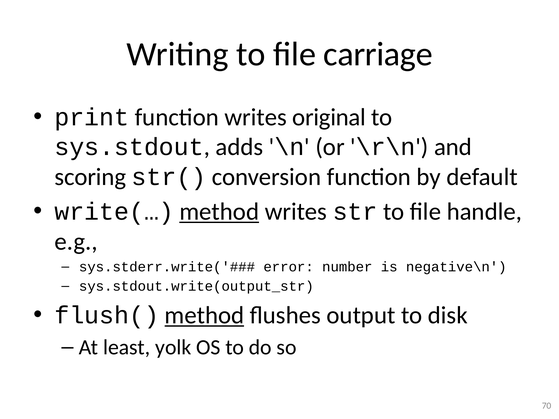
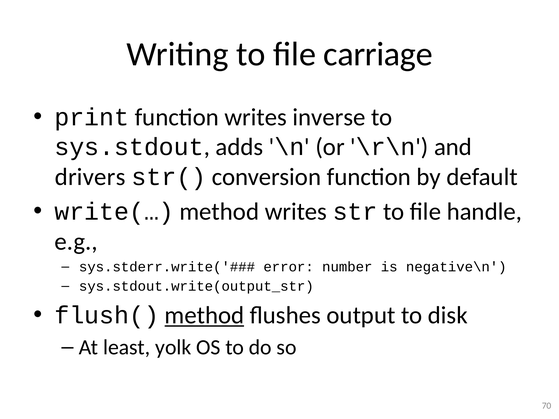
original: original -> inverse (329, 117)
scoring: scoring -> drivers (90, 177)
method underline: present -> none (219, 212)
